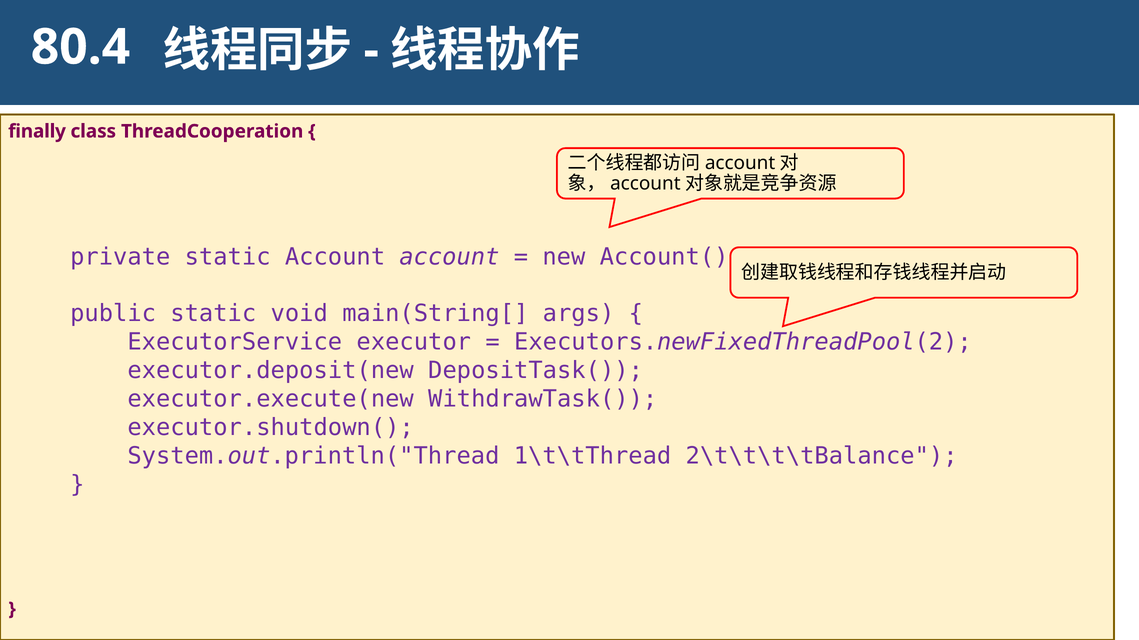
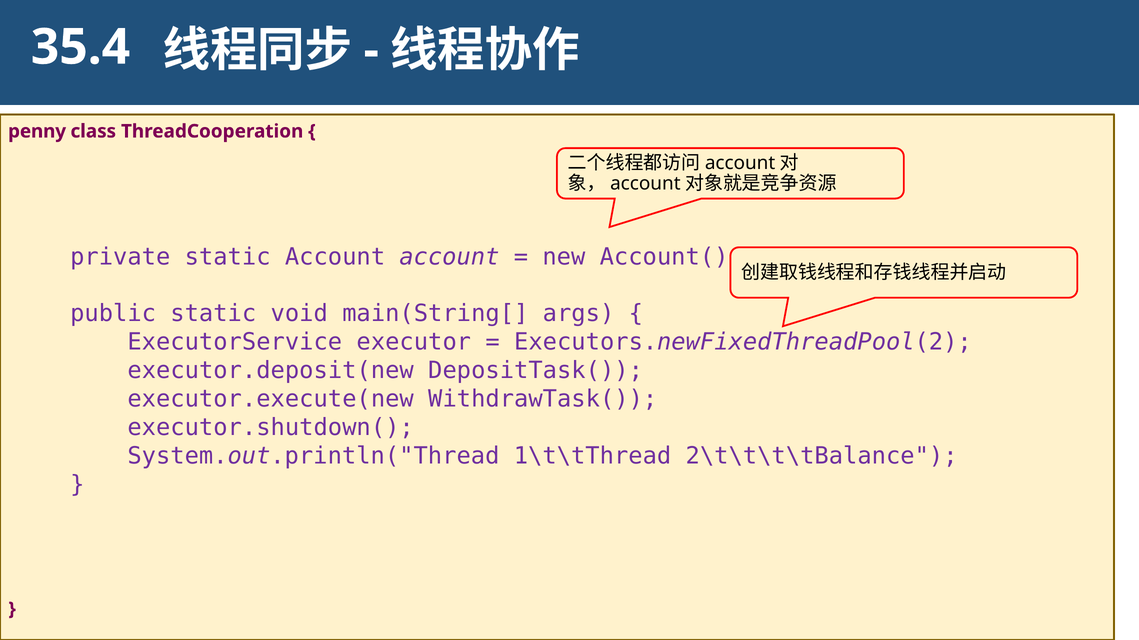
80.4: 80.4 -> 35.4 (80, 47)
finally: finally -> penny (37, 131)
